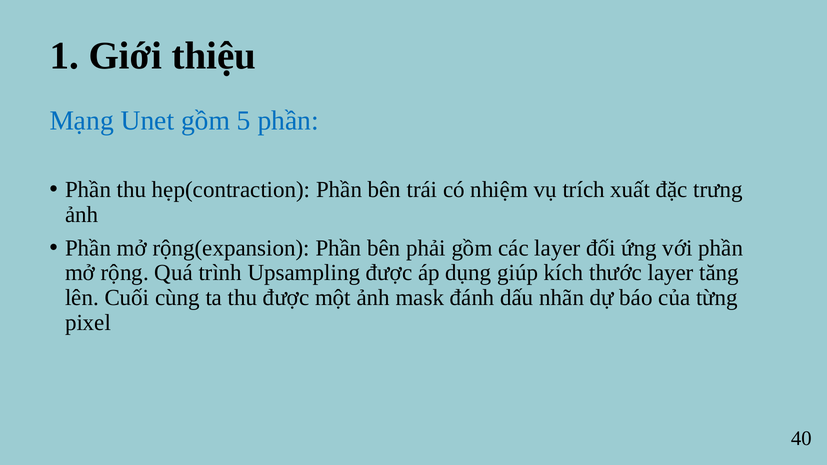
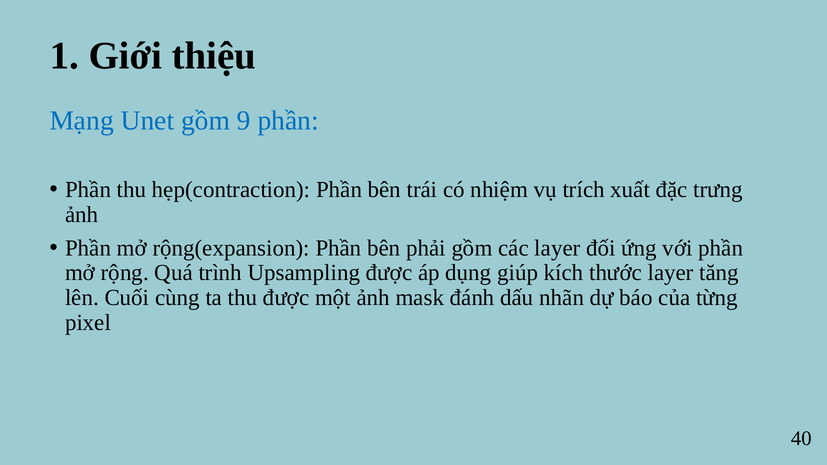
5: 5 -> 9 (244, 121)
